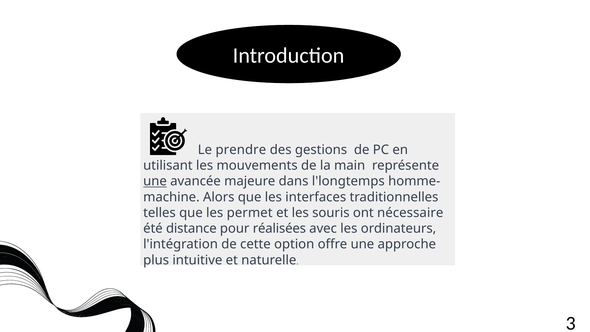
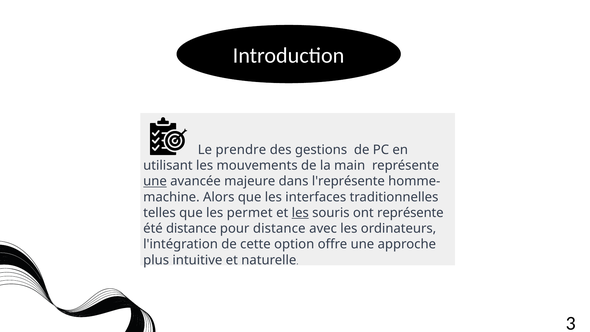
l'longtemps: l'longtemps -> l'représente (348, 181)
les underline: none -> present (300, 213)
ont nécessaire: nécessaire -> représente (410, 213)
pour réalisées: réalisées -> distance (279, 228)
